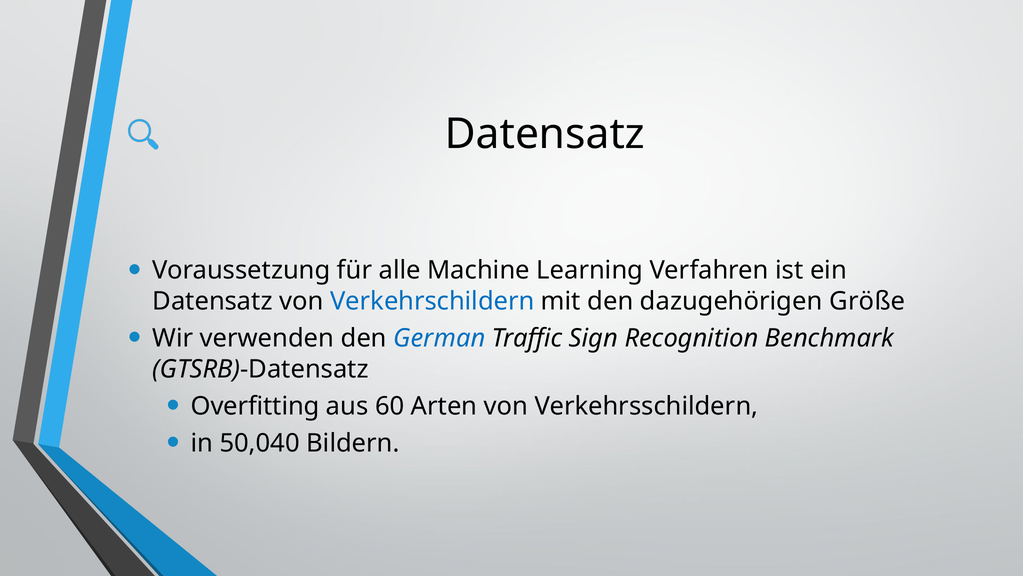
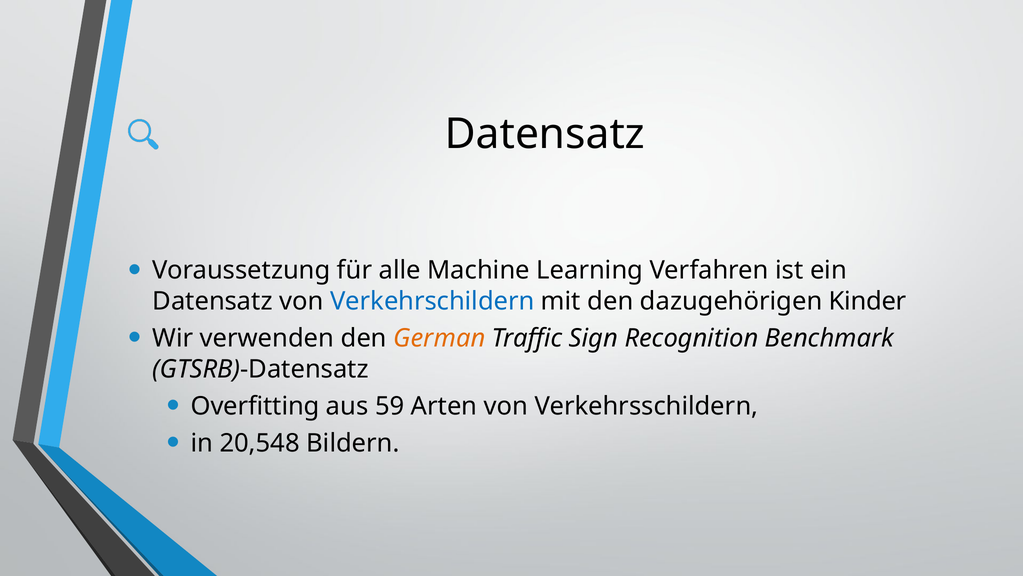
Größe: Größe -> Kinder (868, 301)
German colour: blue -> orange (439, 338)
60: 60 -> 59 (390, 406)
50,040: 50,040 -> 20,548 (260, 443)
